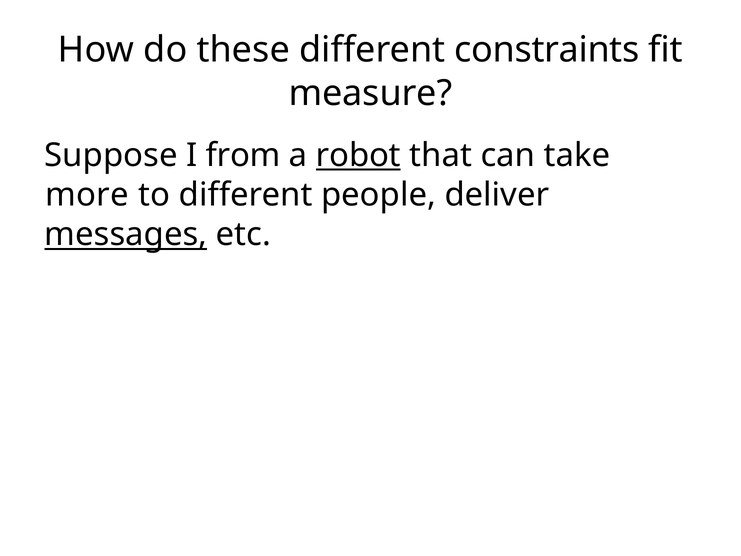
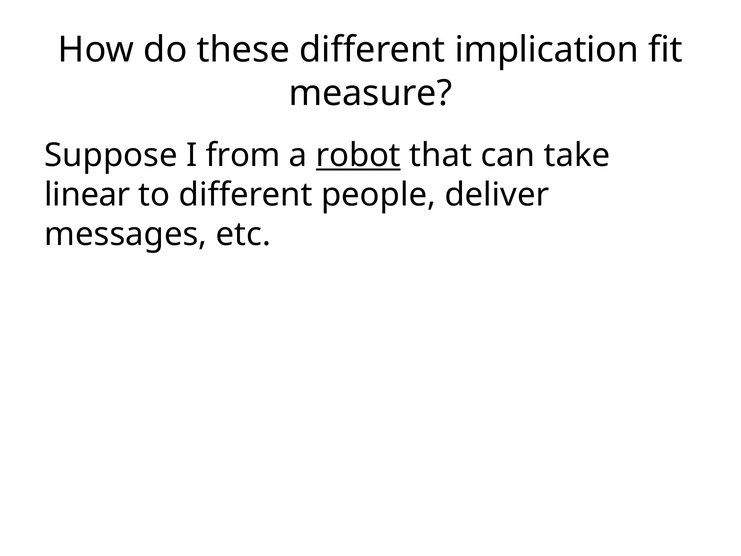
constraints: constraints -> implication (547, 50)
more: more -> linear (87, 195)
messages underline: present -> none (126, 235)
